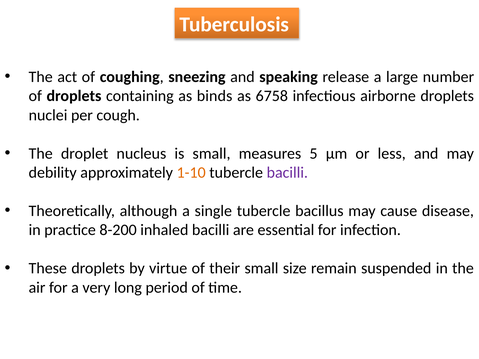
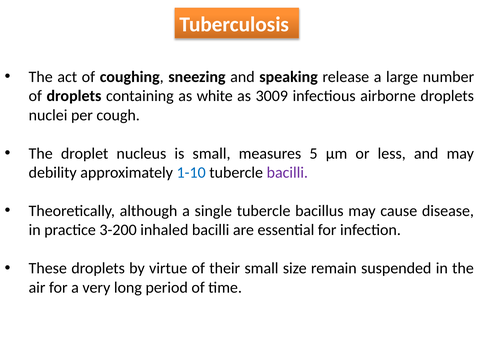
binds: binds -> white (215, 96)
6758: 6758 -> 3009 (272, 96)
1-10 colour: orange -> blue (191, 173)
8-200: 8-200 -> 3-200 (118, 230)
